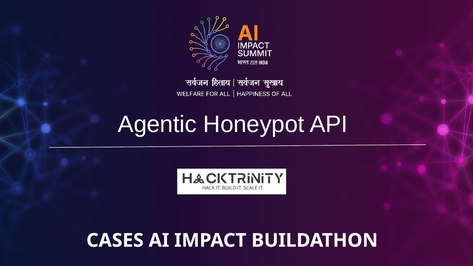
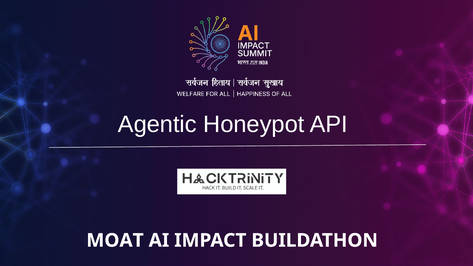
CASES: CASES -> MOAT (115, 241)
